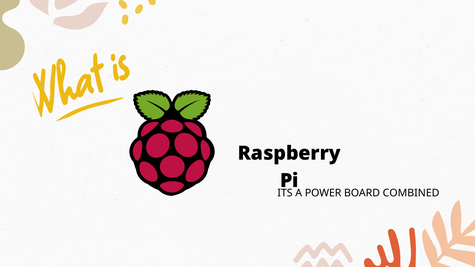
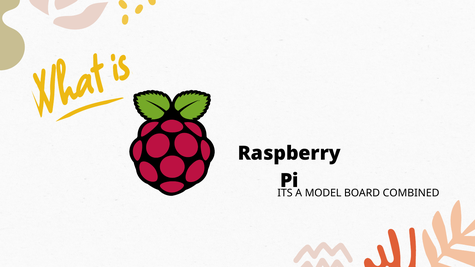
POWER: POWER -> MODEL (323, 193)
